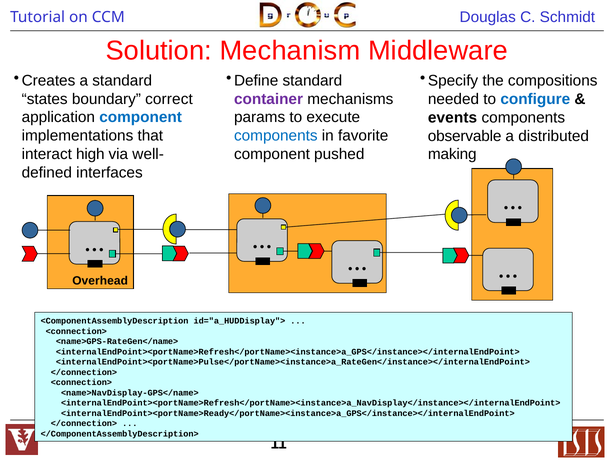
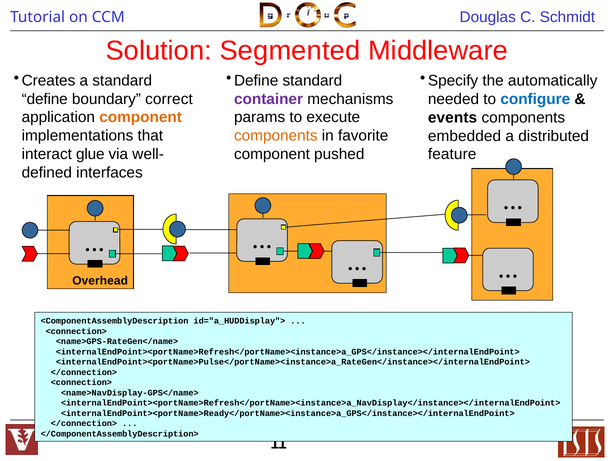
Mechanism: Mechanism -> Segmented (290, 51)
compositions: compositions -> automatically (553, 81)
states: states -> define (45, 99)
component colour: blue -> orange (141, 117)
components colour: blue -> orange (276, 136)
observable: observable -> embedded (465, 136)
high: high -> glue (90, 154)
making: making -> feature (452, 154)
